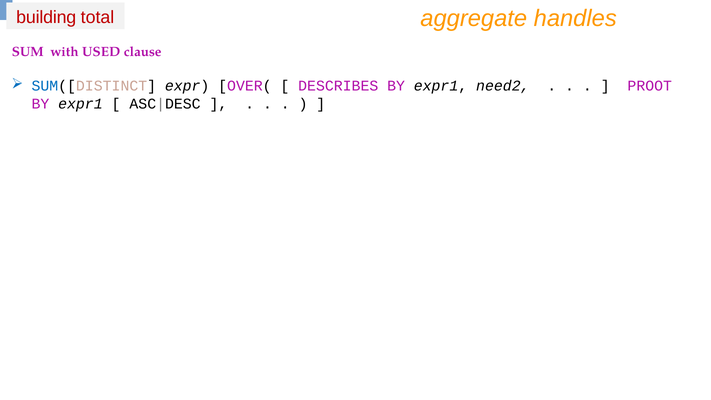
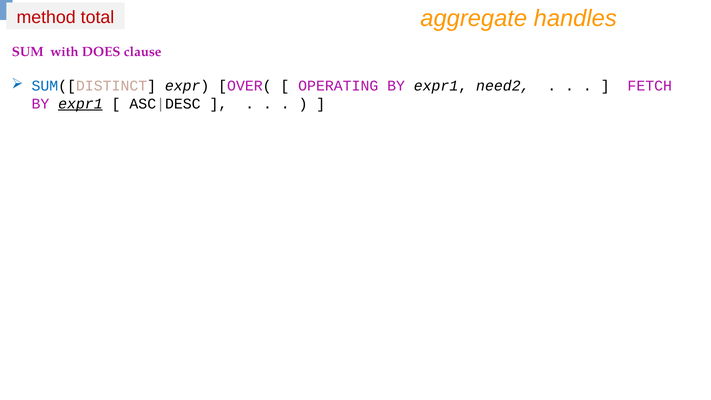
building: building -> method (46, 17)
USED: USED -> DOES (101, 52)
DESCRIBES: DESCRIBES -> OPERATING (338, 86)
PROOT: PROOT -> FETCH (650, 86)
expr1 underline: none -> present (80, 104)
